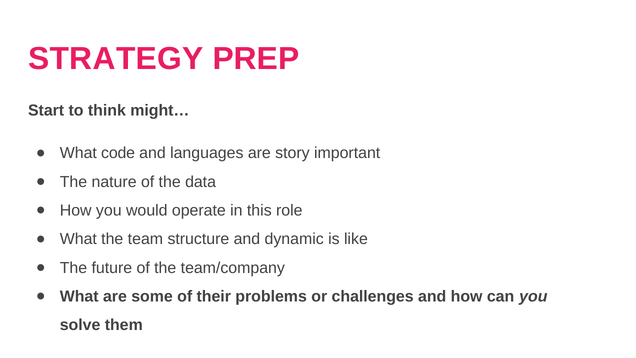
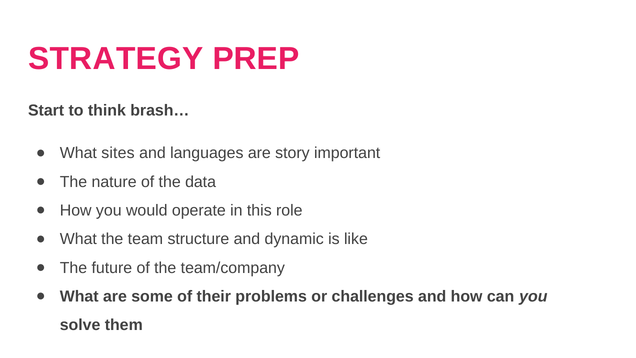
might…: might… -> brash… (160, 110)
code: code -> sites (118, 153)
